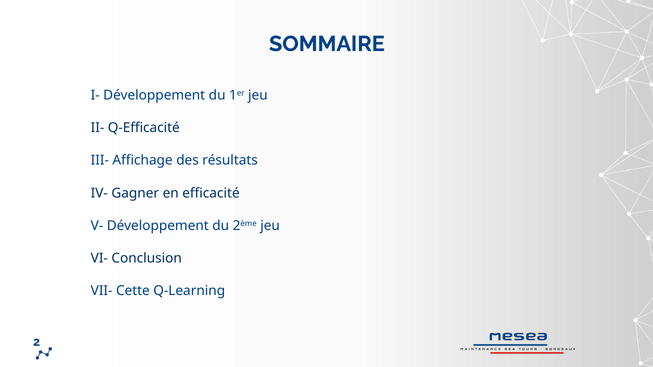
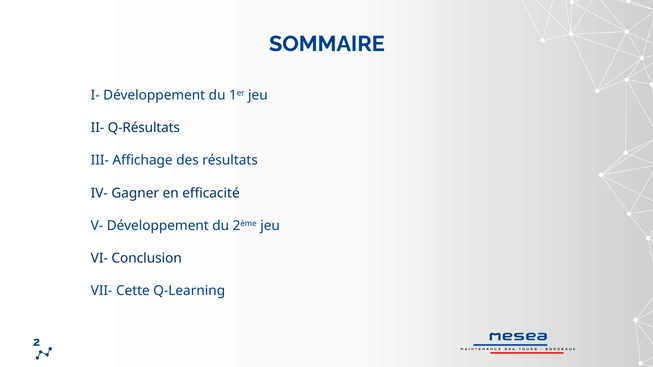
Q-Efficacité: Q-Efficacité -> Q-Résultats (144, 128)
